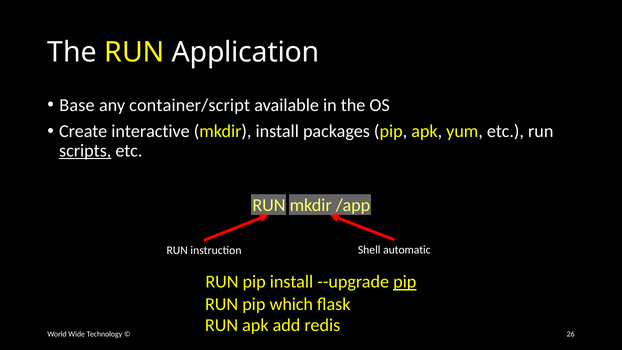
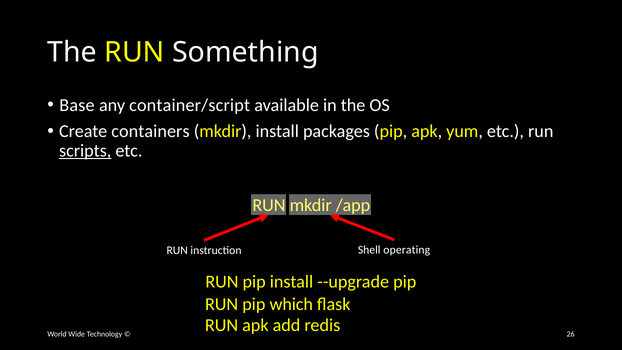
Application: Application -> Something (245, 52)
interactive: interactive -> containers (150, 131)
automatic: automatic -> operating (407, 250)
pip underline: present -> none (405, 282)
